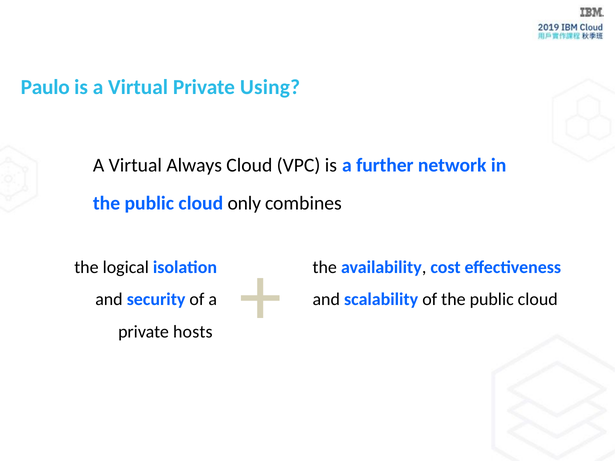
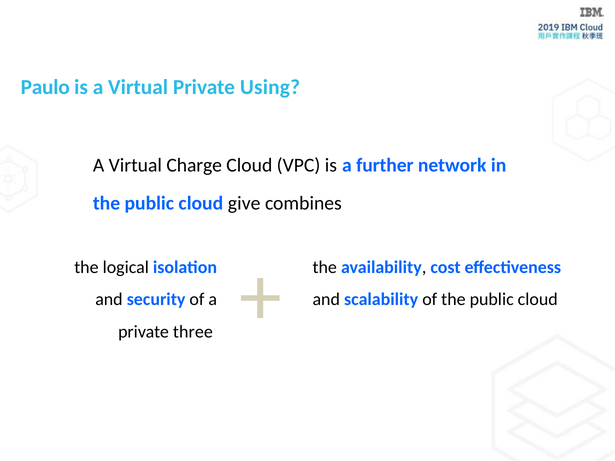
Always: Always -> Charge (194, 166)
only: only -> give (244, 203)
hosts: hosts -> three (193, 332)
